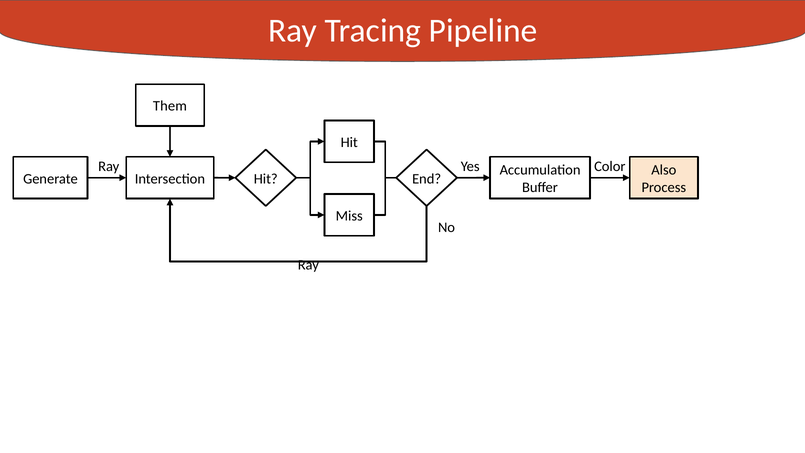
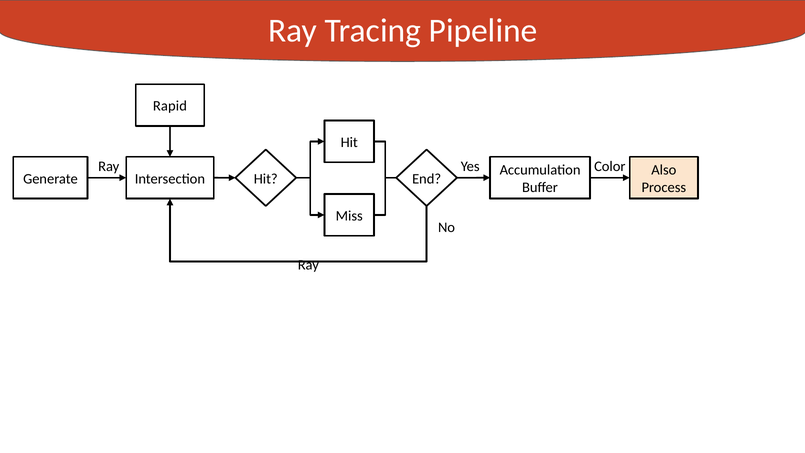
Them: Them -> Rapid (170, 106)
